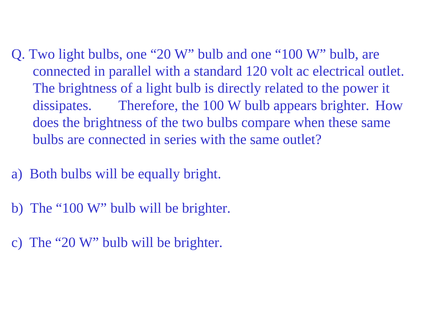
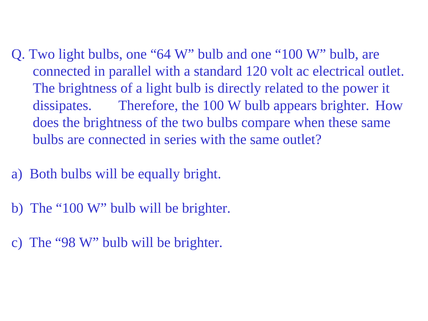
one 20: 20 -> 64 (161, 54)
The 20: 20 -> 98 (65, 242)
